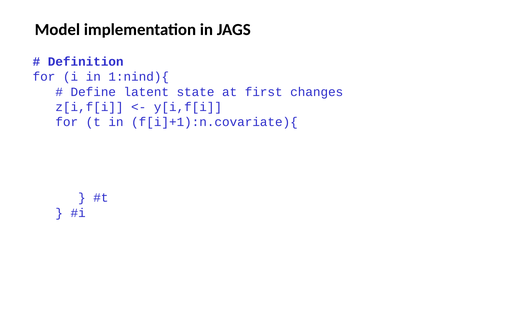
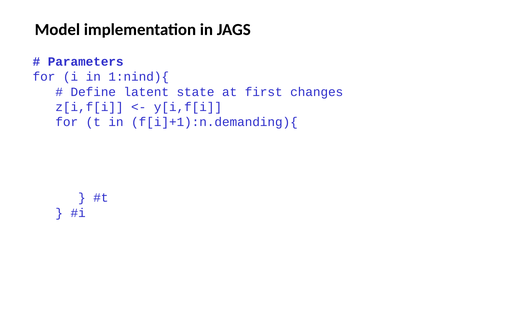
Definition: Definition -> Parameters (86, 62)
f[i]+1):n.covariate){: f[i]+1):n.covariate){ -> f[i]+1):n.demanding){ (214, 122)
